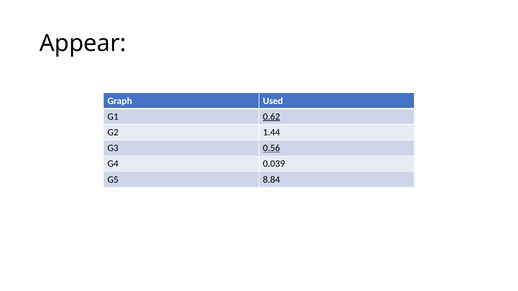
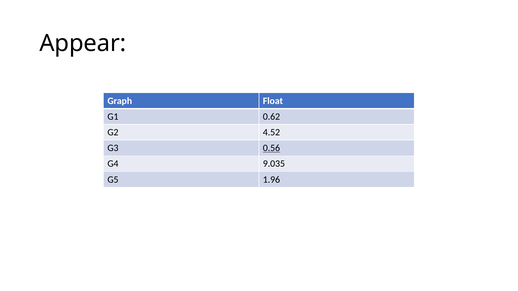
Used: Used -> Float (273, 101)
0.62 underline: present -> none (271, 117)
1.44: 1.44 -> 4.52 (271, 132)
0.039: 0.039 -> 9.035 (274, 164)
8.84: 8.84 -> 1.96 (271, 180)
